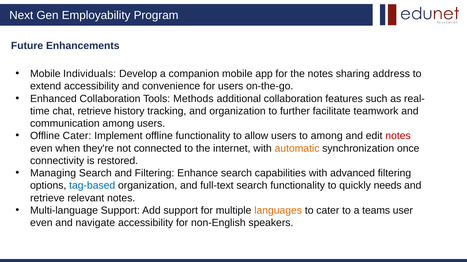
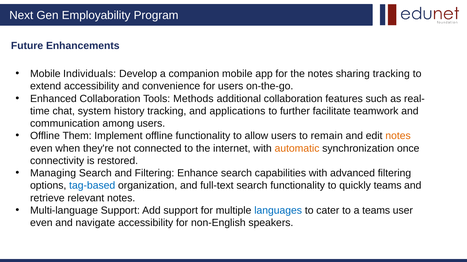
sharing address: address -> tracking (391, 74)
chat retrieve: retrieve -> system (94, 111)
and organization: organization -> applications (237, 111)
Offline Cater: Cater -> Them (77, 136)
to among: among -> remain (327, 136)
notes colour: red -> orange (398, 136)
quickly needs: needs -> teams (388, 186)
languages colour: orange -> blue (278, 211)
